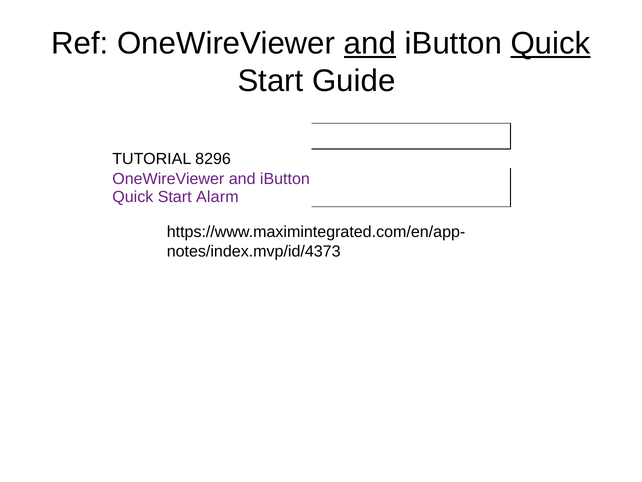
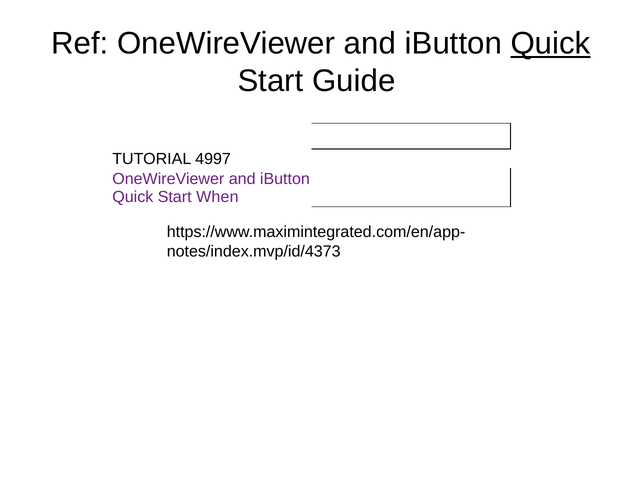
and underline: present -> none (370, 43)
8296: 8296 -> 4997 (213, 159)
Alarm: Alarm -> When (217, 197)
